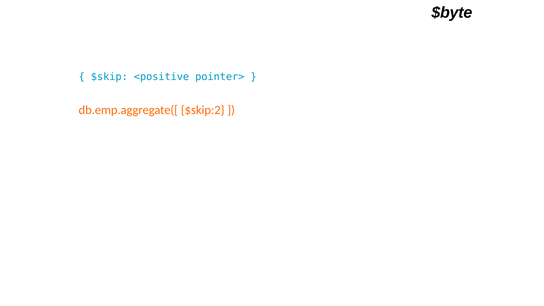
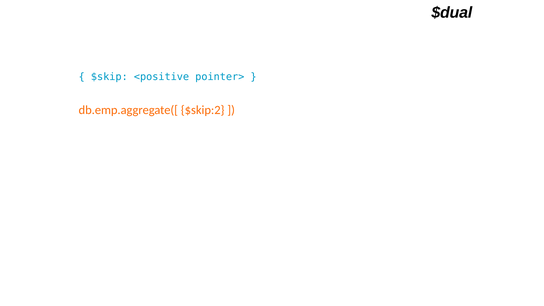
$byte: $byte -> $dual (452, 13)
